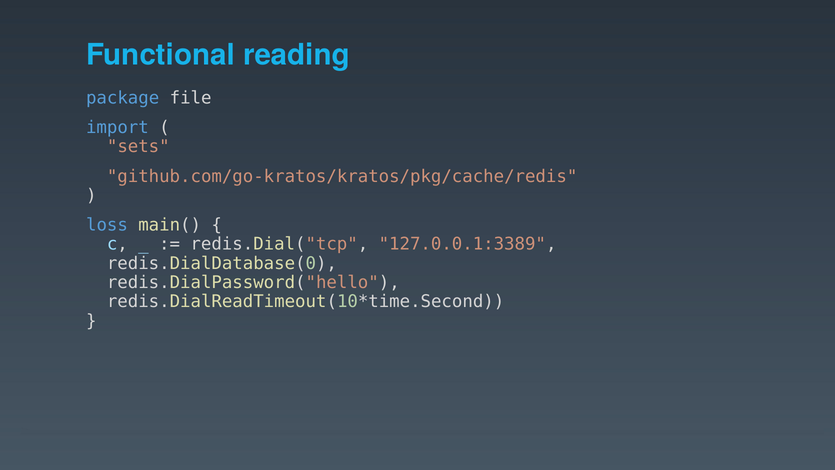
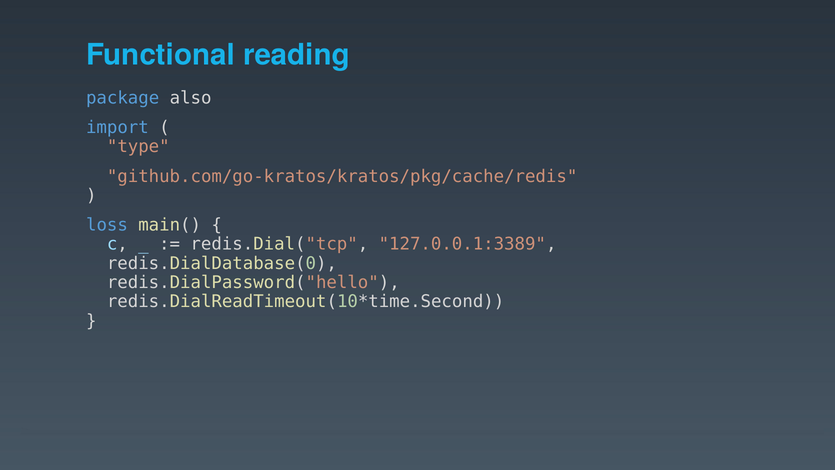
file: file -> also (191, 98)
sets: sets -> type (138, 147)
